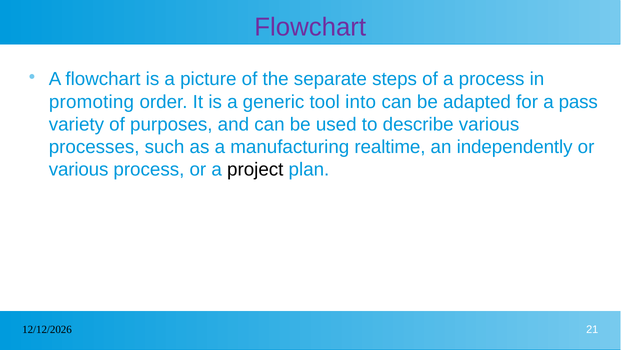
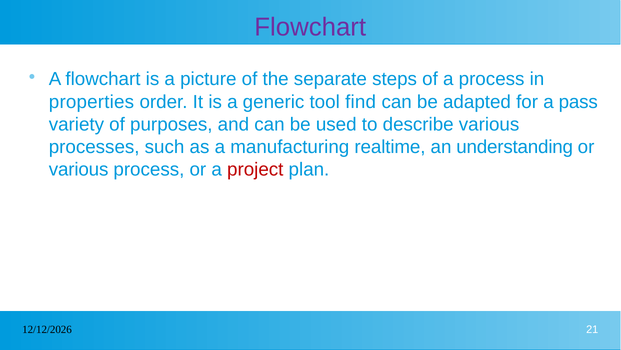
promoting: promoting -> properties (91, 102)
into: into -> find (361, 102)
independently: independently -> understanding (515, 147)
project colour: black -> red (255, 169)
